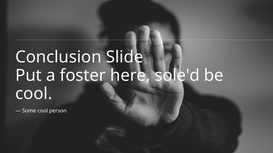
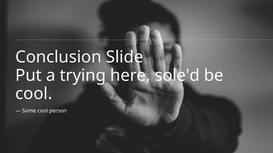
foster: foster -> trying (83, 76)
